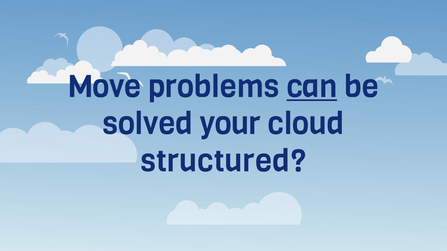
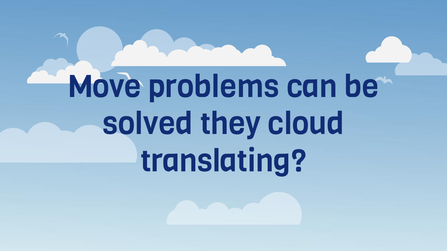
can underline: present -> none (312, 87)
your: your -> they (230, 124)
structured: structured -> translating (224, 162)
